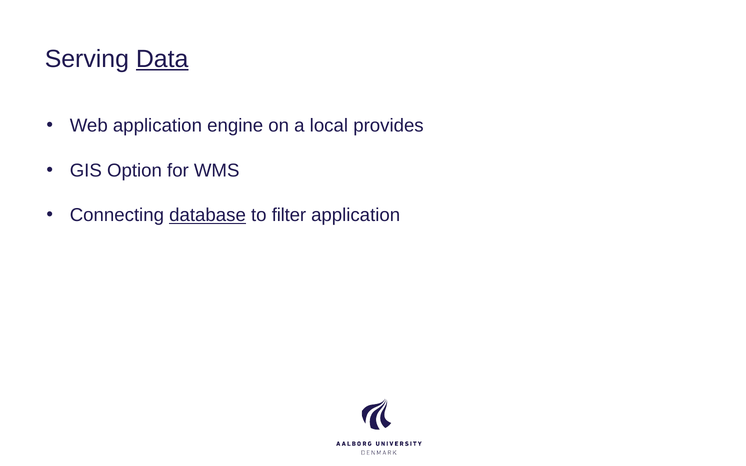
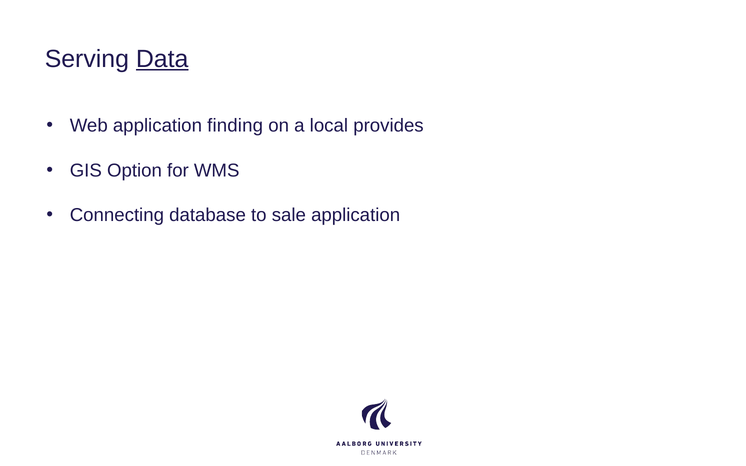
engine: engine -> finding (235, 126)
database underline: present -> none (208, 215)
filter: filter -> sale (289, 215)
